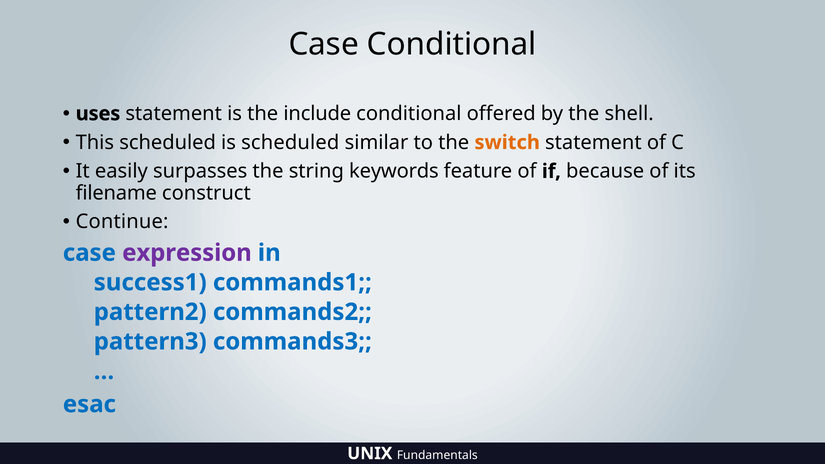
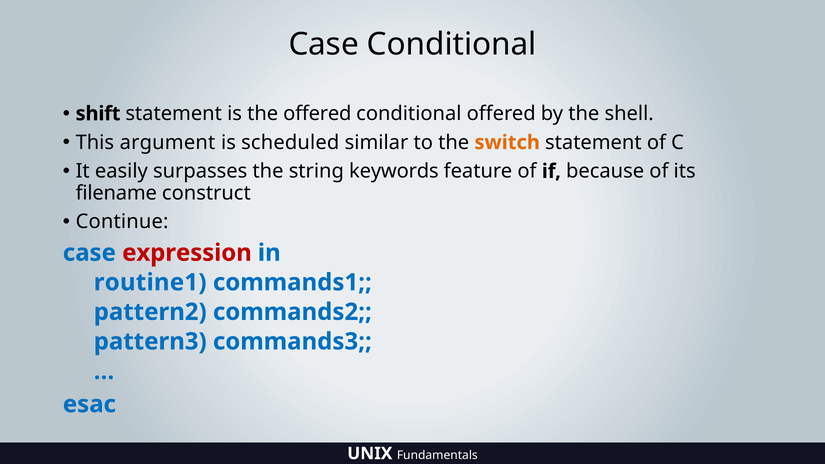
uses: uses -> shift (98, 114)
the include: include -> offered (317, 114)
This scheduled: scheduled -> argument (167, 142)
expression colour: purple -> red (187, 253)
success1: success1 -> routine1 (150, 282)
